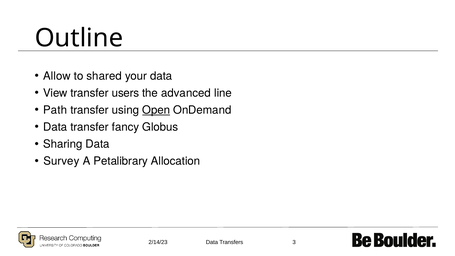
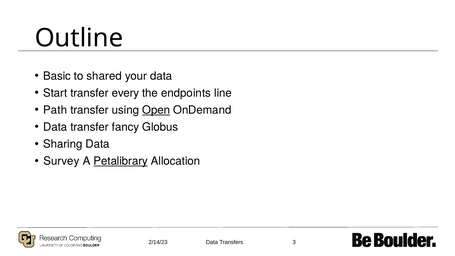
Allow: Allow -> Basic (57, 76)
View: View -> Start (55, 93)
users: users -> every (126, 93)
advanced: advanced -> endpoints (186, 93)
Petalibrary underline: none -> present (121, 161)
